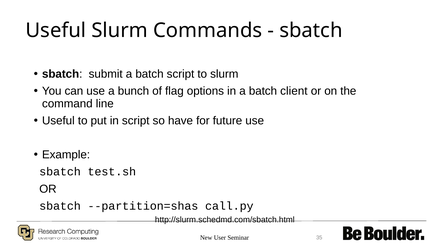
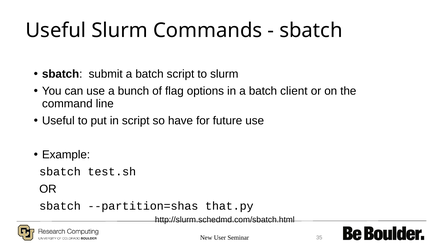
call.py: call.py -> that.py (229, 206)
